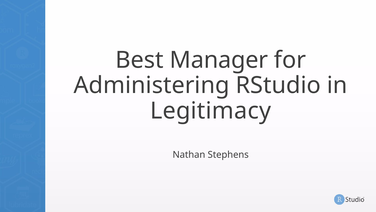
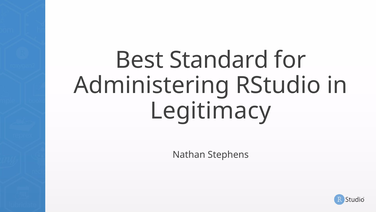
Manager: Manager -> Standard (219, 60)
